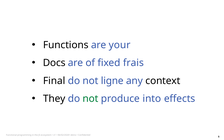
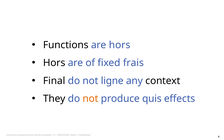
are your: your -> hors (120, 45)
Docs: Docs -> Hors (54, 63)
not colour: green -> orange (91, 99)
into: into -> quis (152, 99)
